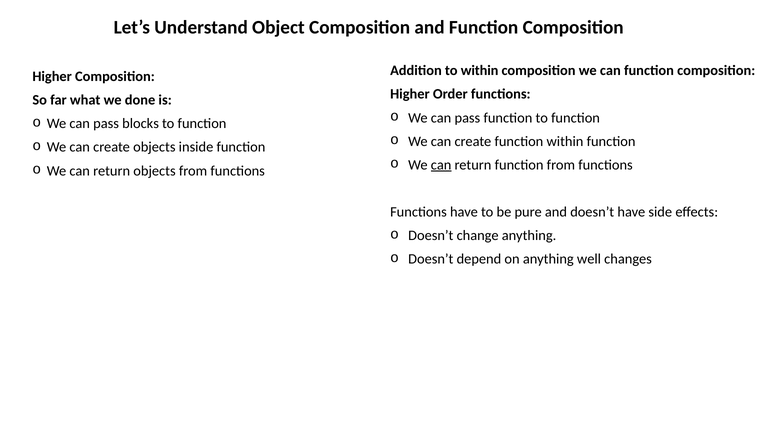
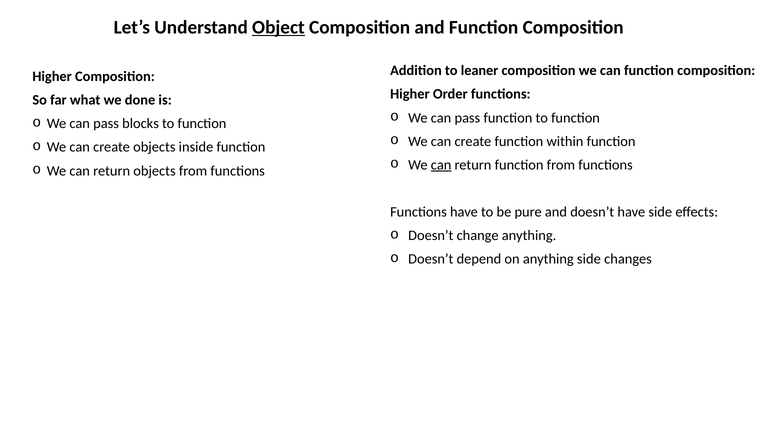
Object underline: none -> present (278, 27)
to within: within -> leaner (480, 71)
anything well: well -> side (589, 259)
